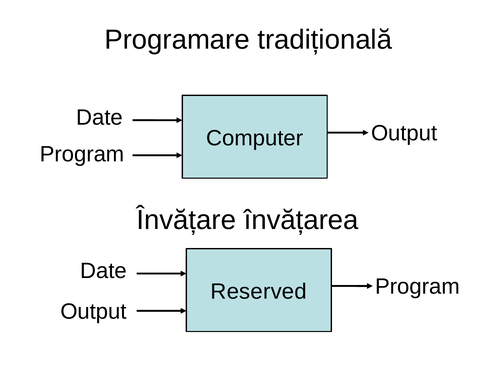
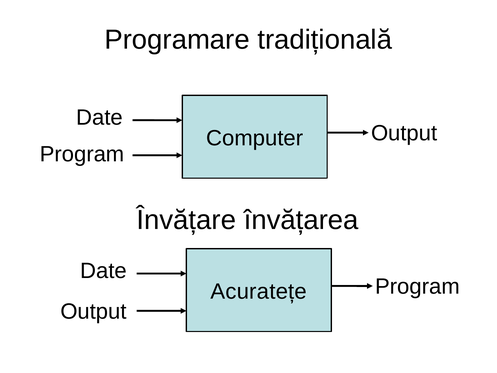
Reserved: Reserved -> Acuratețe (259, 291)
